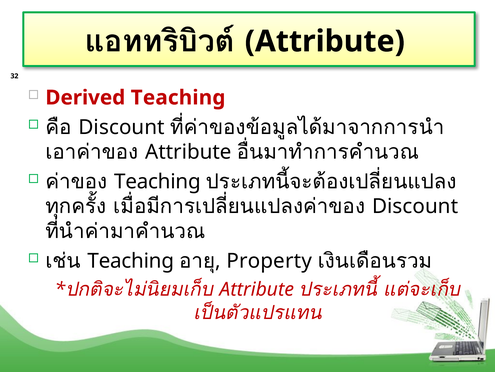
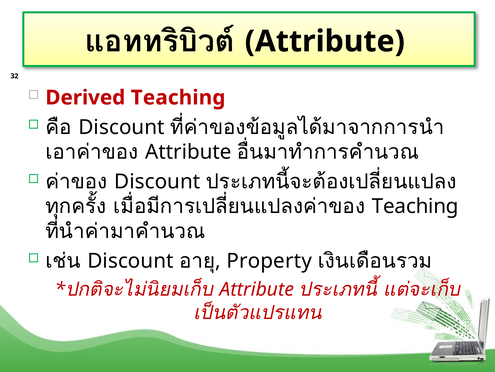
Teaching: Teaching -> Discount (157, 181)
Discount: Discount -> Teaching (415, 206)
Teaching: Teaching -> Discount (131, 260)
